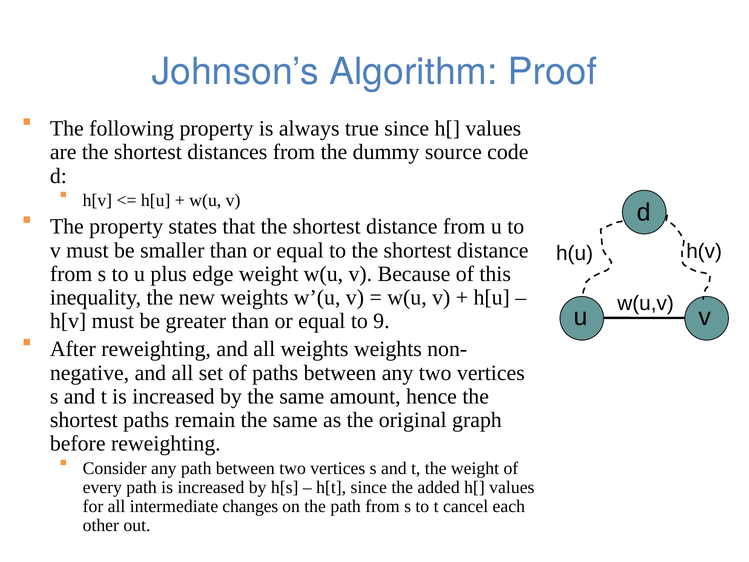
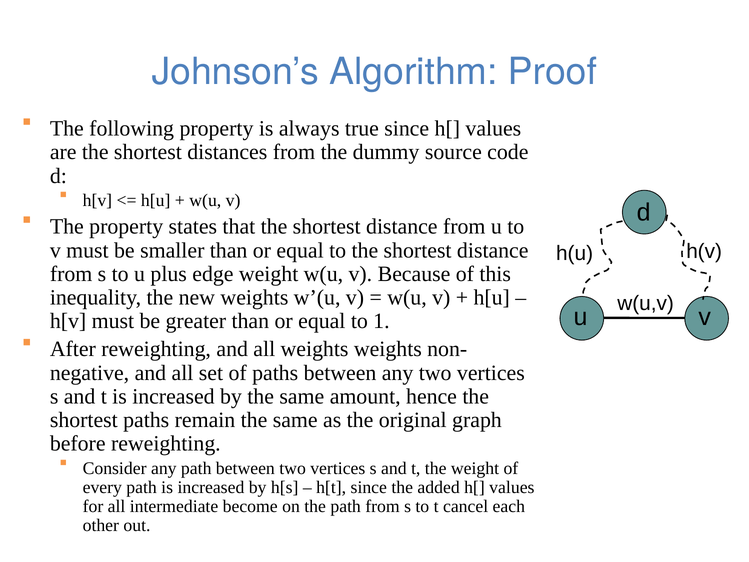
9: 9 -> 1 (381, 321)
changes: changes -> become (250, 506)
